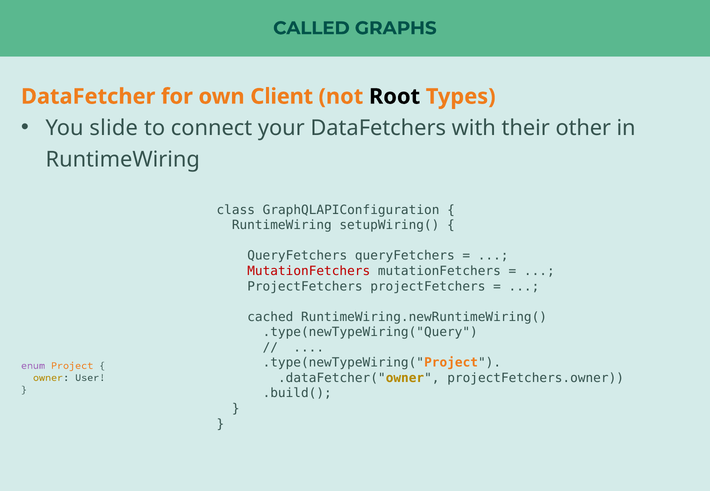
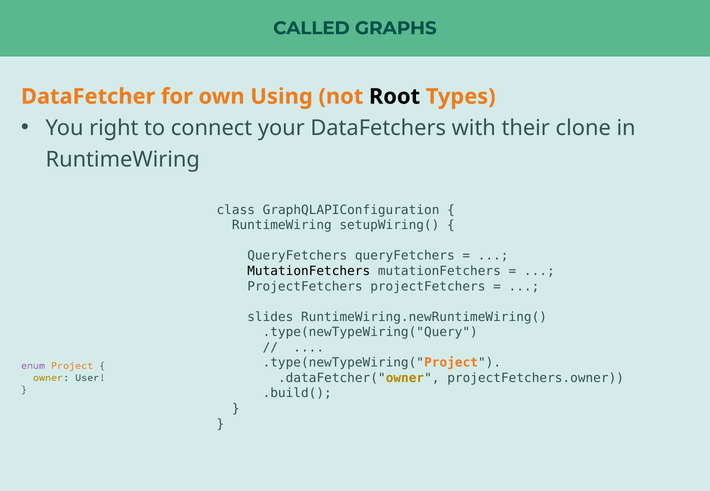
Client: Client -> Using (282, 97)
slide: slide -> right (114, 128)
other: other -> clone (583, 128)
MutationFetchers colour: red -> black (309, 271)
cached: cached -> slides (270, 317)
